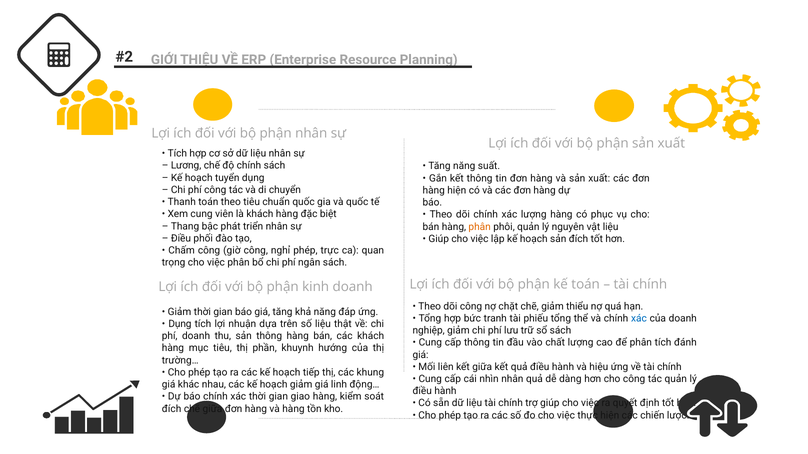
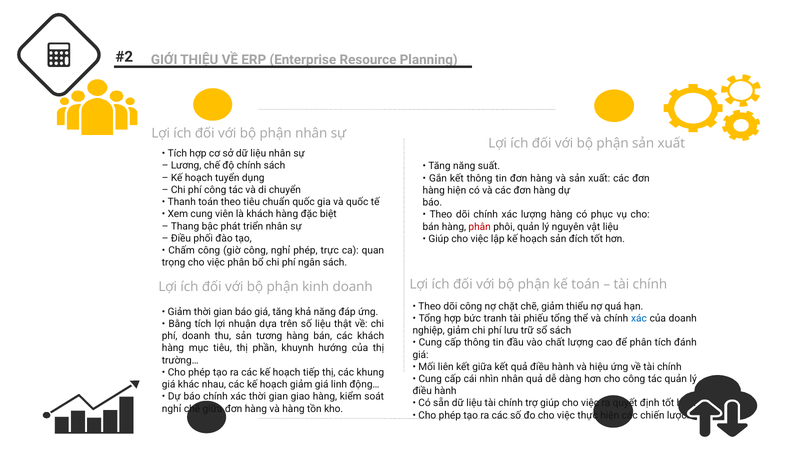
phân colour: orange -> red (480, 227)
Dụng: Dụng -> Bằng (180, 324)
sản thông: thông -> tương (269, 336)
đích: đích -> nghỉ (172, 409)
